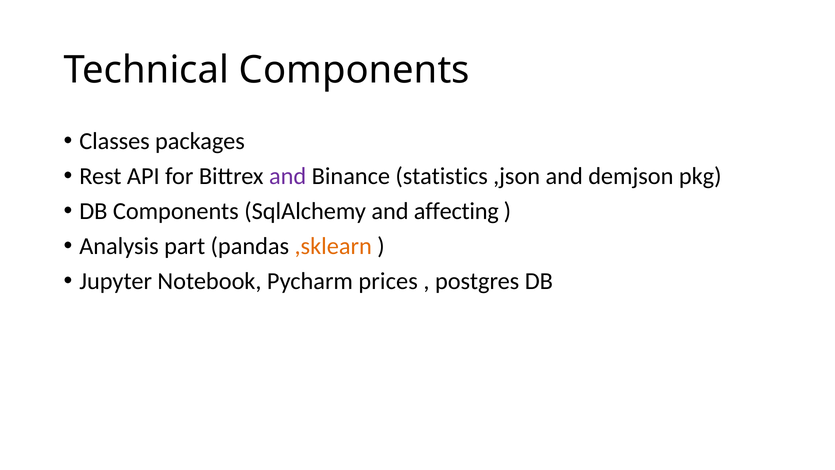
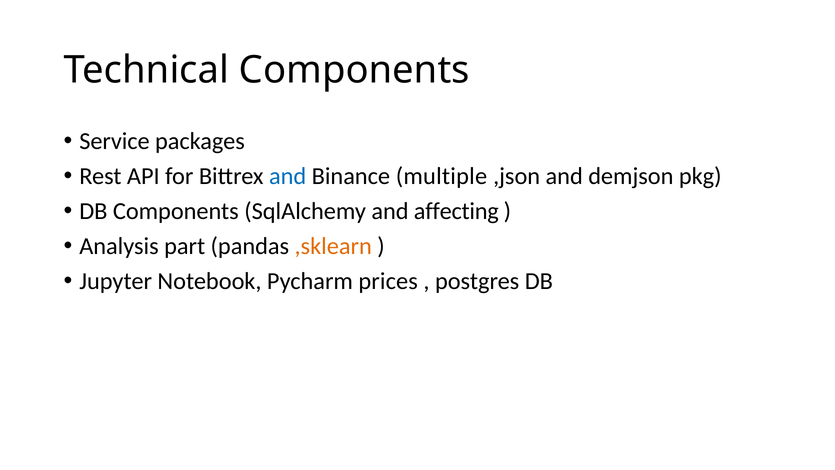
Classes: Classes -> Service (114, 141)
and colour: purple -> blue (288, 176)
statistics: statistics -> multiple (441, 176)
